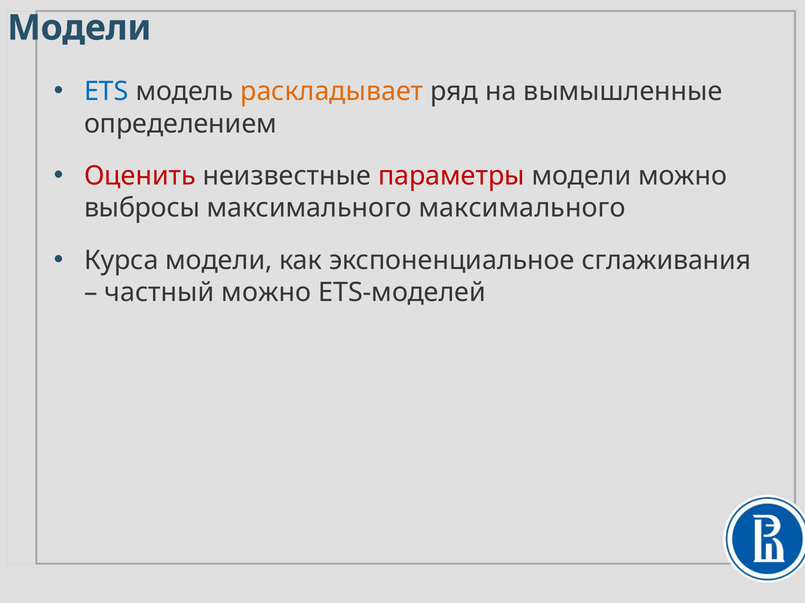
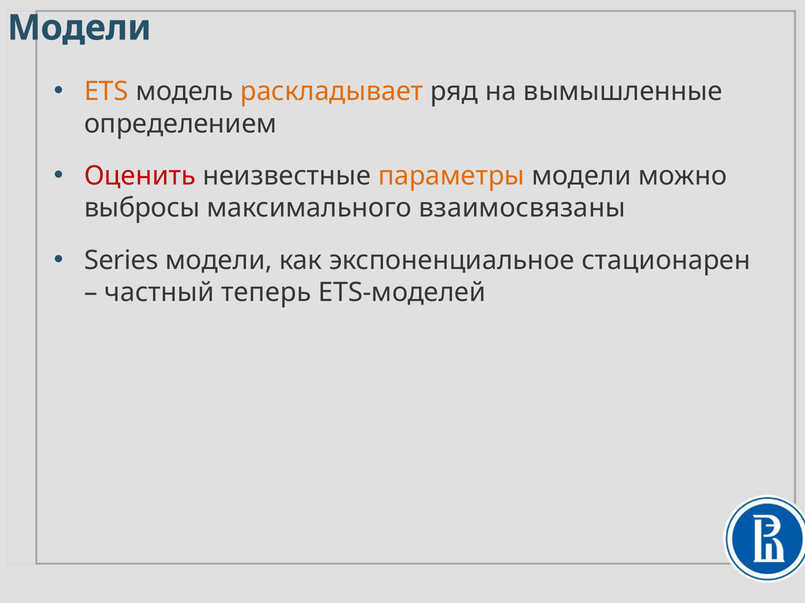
ETS colour: blue -> orange (106, 92)
параметры colour: red -> orange (451, 176)
максимального максимального: максимального -> взаимосвязаны (522, 208)
Курса: Курса -> Series (121, 261)
сглаживания: сглаживания -> стационарен (666, 261)
частный можно: можно -> теперь (266, 293)
